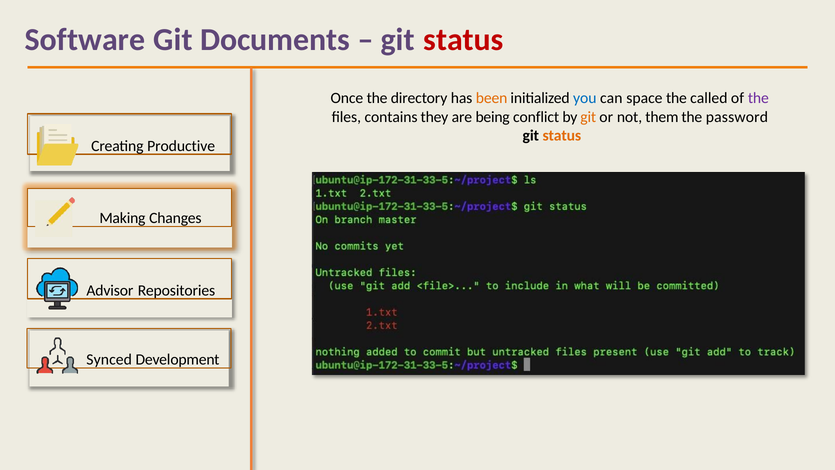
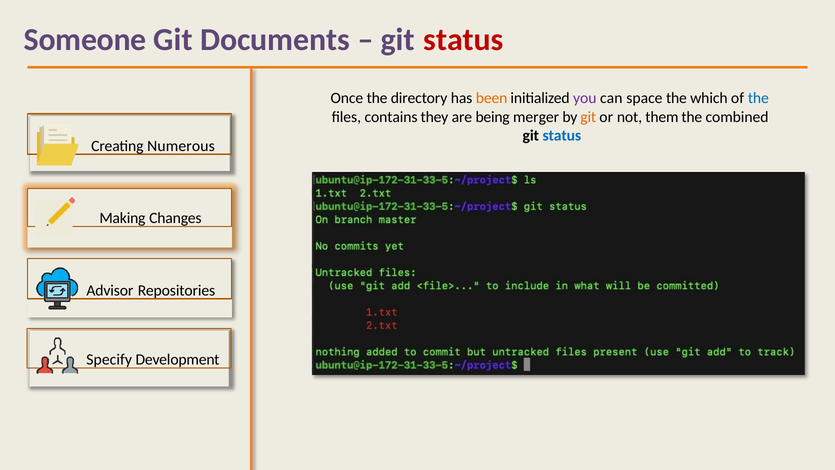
Software: Software -> Someone (85, 40)
you colour: blue -> purple (585, 98)
called: called -> which (709, 98)
the colour: purple -> blue (758, 98)
conflict: conflict -> merger (536, 117)
password: password -> combined (737, 117)
status colour: orange -> blue (562, 135)
Productive: Productive -> Numerous (181, 146)
Synced: Synced -> Specify (109, 359)
